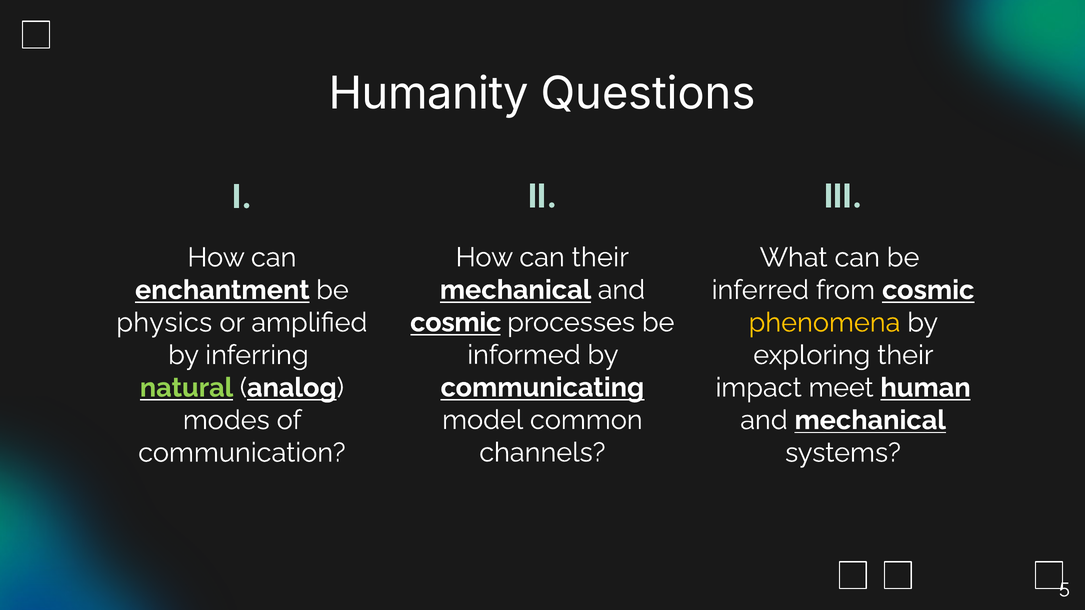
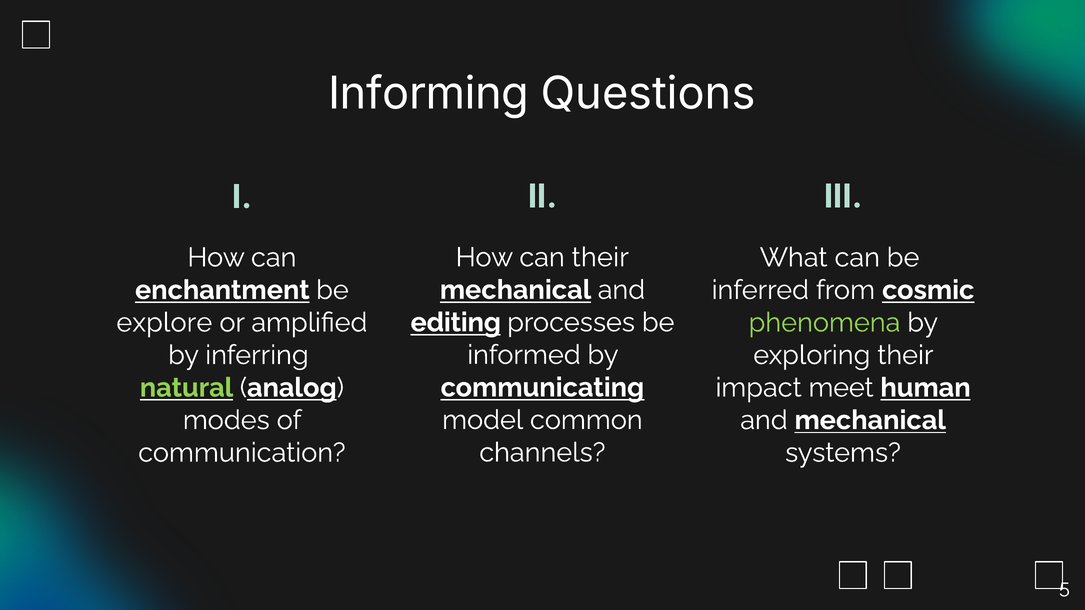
Humanity: Humanity -> Informing (429, 94)
cosmic: cosmic -> editing (456, 323)
physics: physics -> explore (164, 323)
phenomena colour: yellow -> light green (825, 323)
